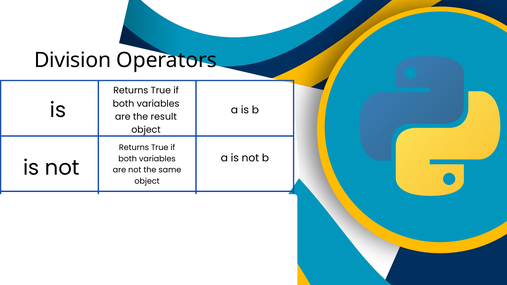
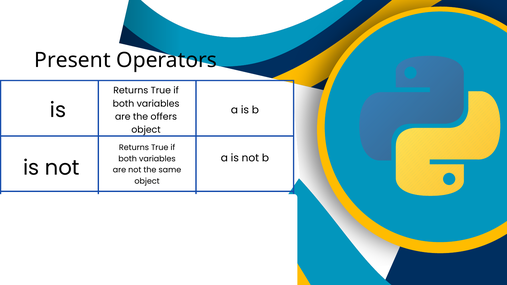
Division: Division -> Present (72, 60)
result: result -> offers (164, 117)
